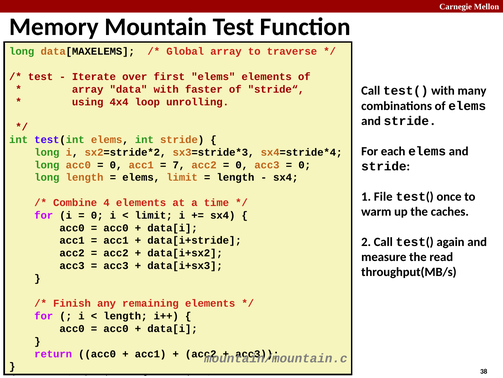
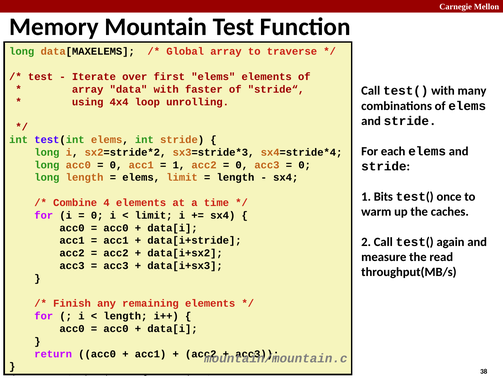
7: 7 -> 1 (179, 165)
File: File -> Bits (383, 196)
